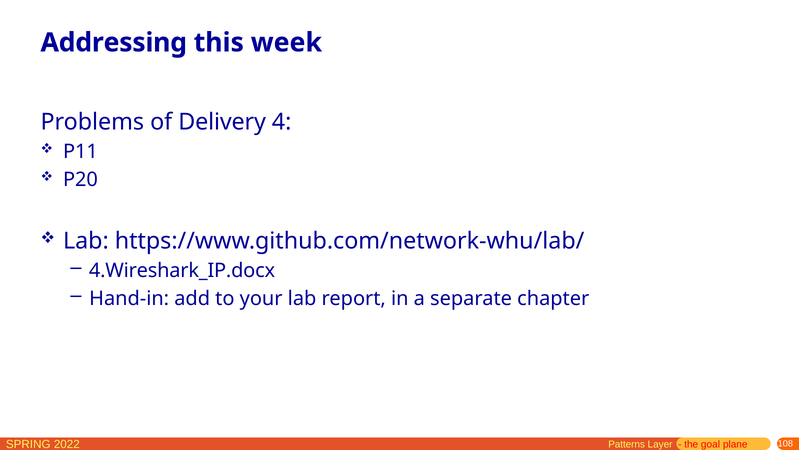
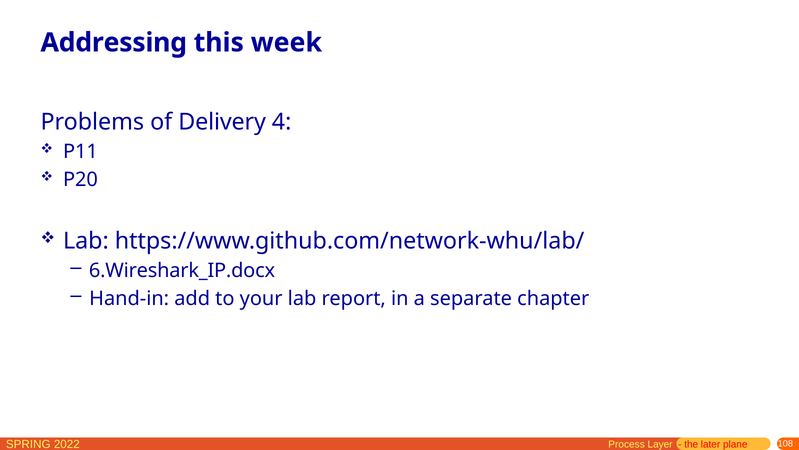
4.Wireshark_IP.docx: 4.Wireshark_IP.docx -> 6.Wireshark_IP.docx (182, 270)
Patterns: Patterns -> Process (627, 444)
goal: goal -> later (711, 444)
